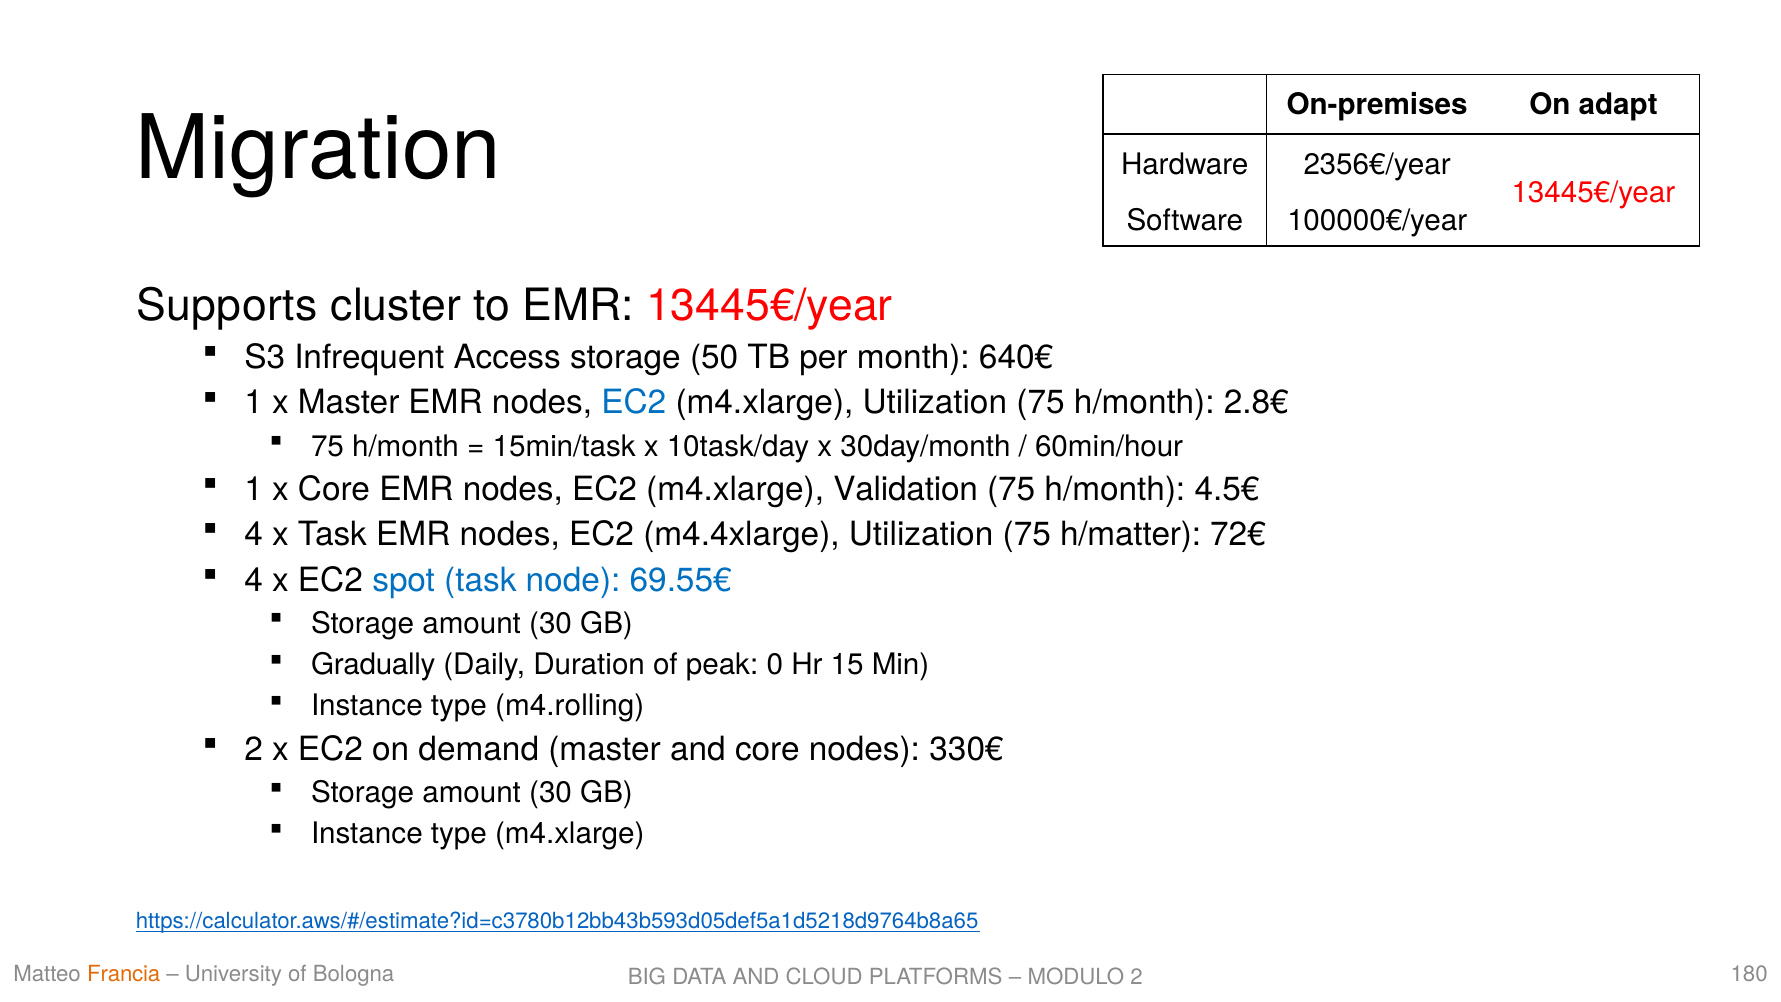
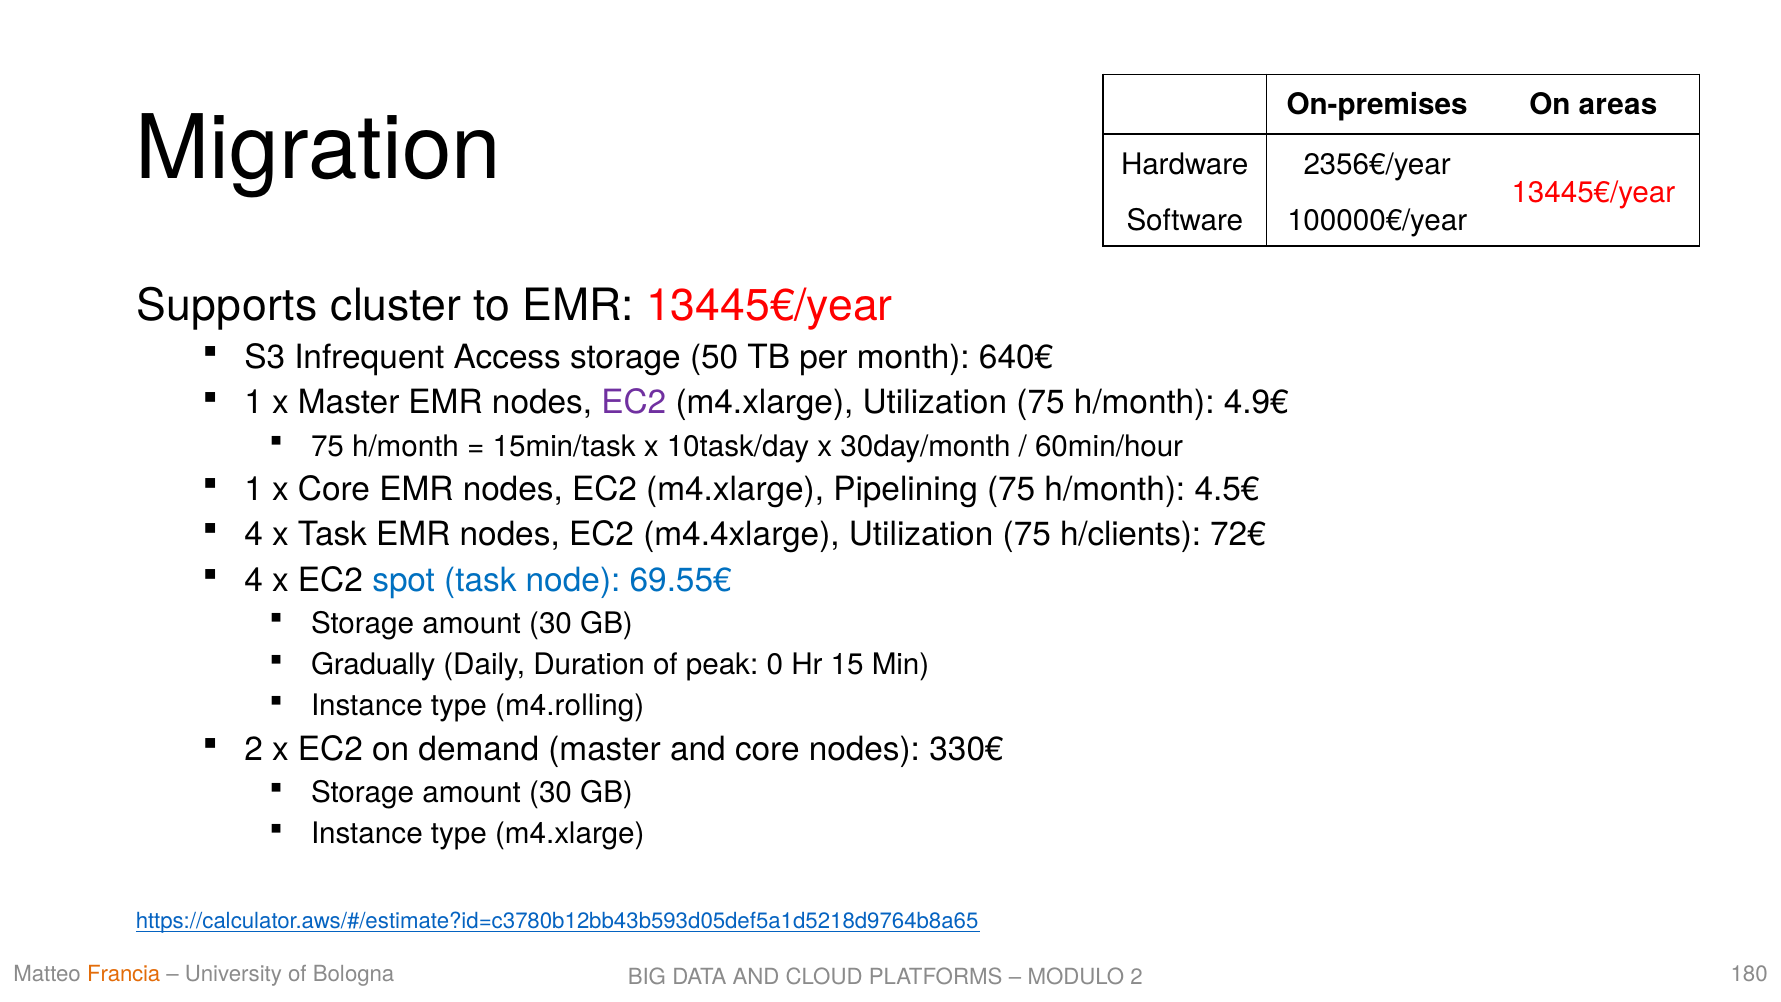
adapt: adapt -> areas (1618, 105)
EC2 colour: blue -> purple (634, 403)
2.8€: 2.8€ -> 4.9€ (1256, 403)
Validation: Validation -> Pipelining (906, 489)
h/matter: h/matter -> h/clients (1131, 535)
